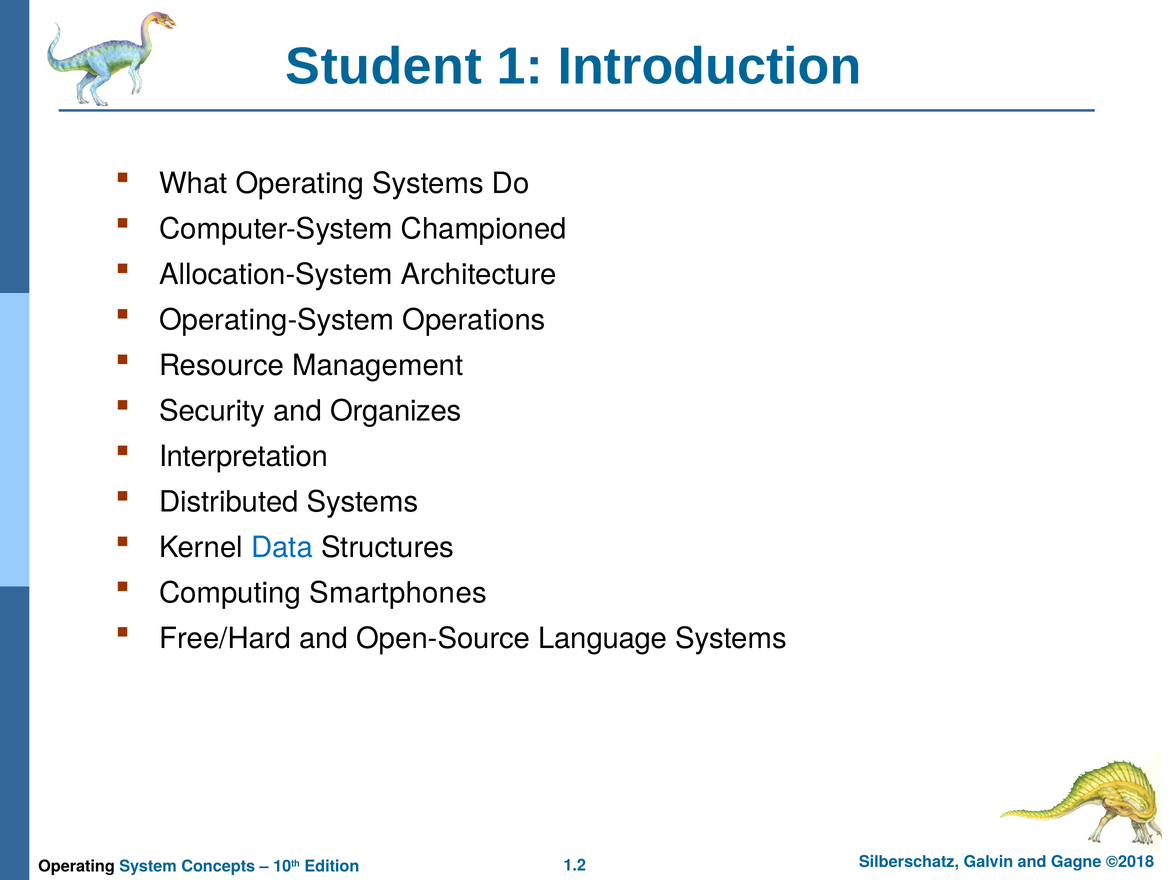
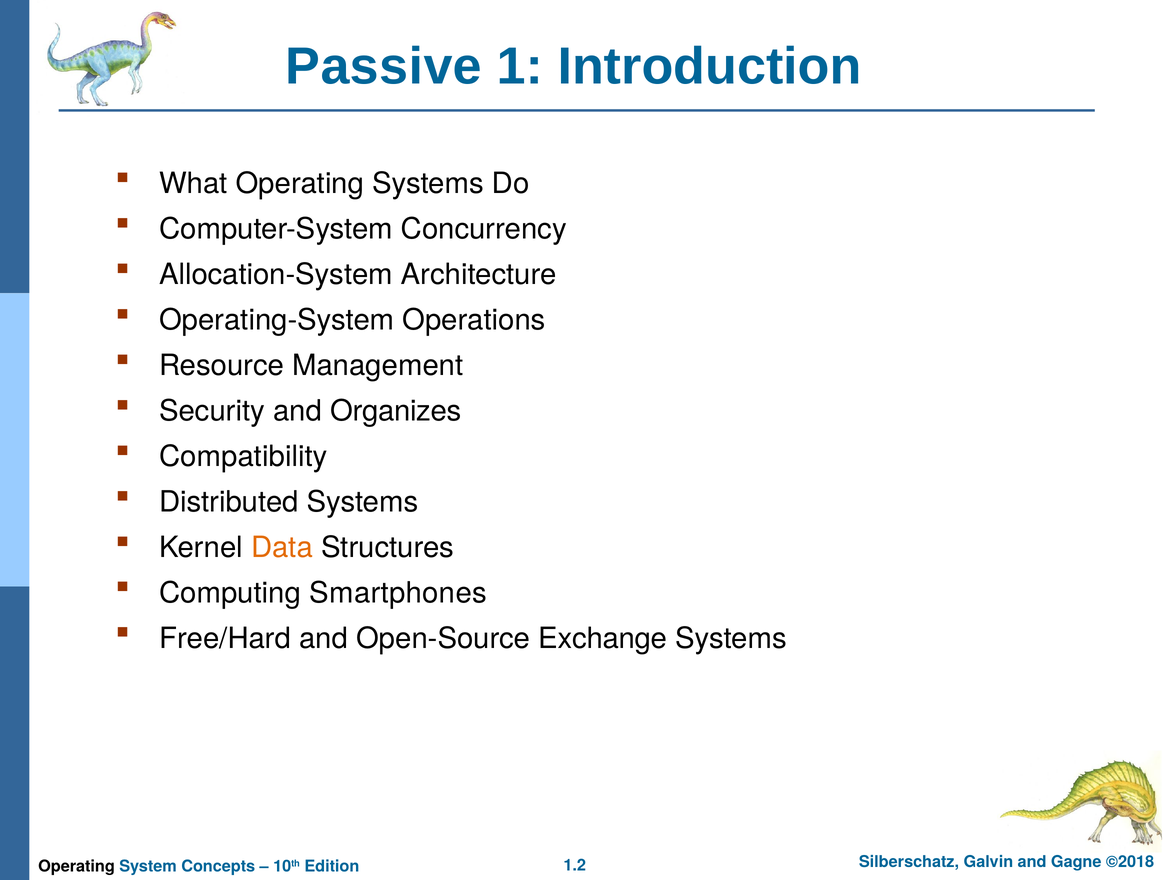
Student: Student -> Passive (384, 66)
Championed: Championed -> Concurrency (484, 229)
Interpretation: Interpretation -> Compatibility (243, 456)
Data colour: blue -> orange (282, 547)
Language: Language -> Exchange (603, 638)
